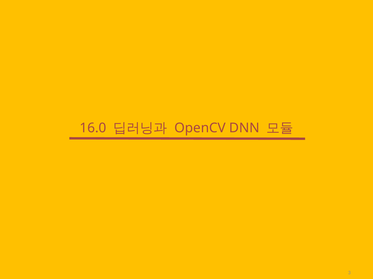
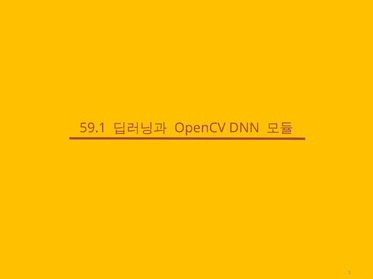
16.0: 16.0 -> 59.1 (93, 128)
